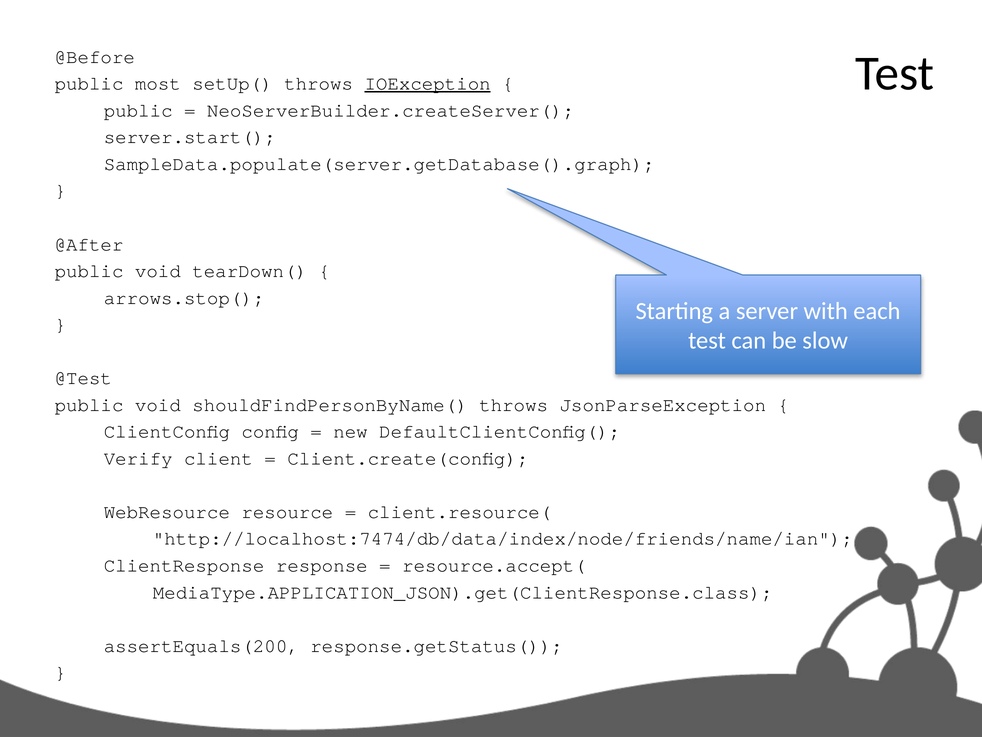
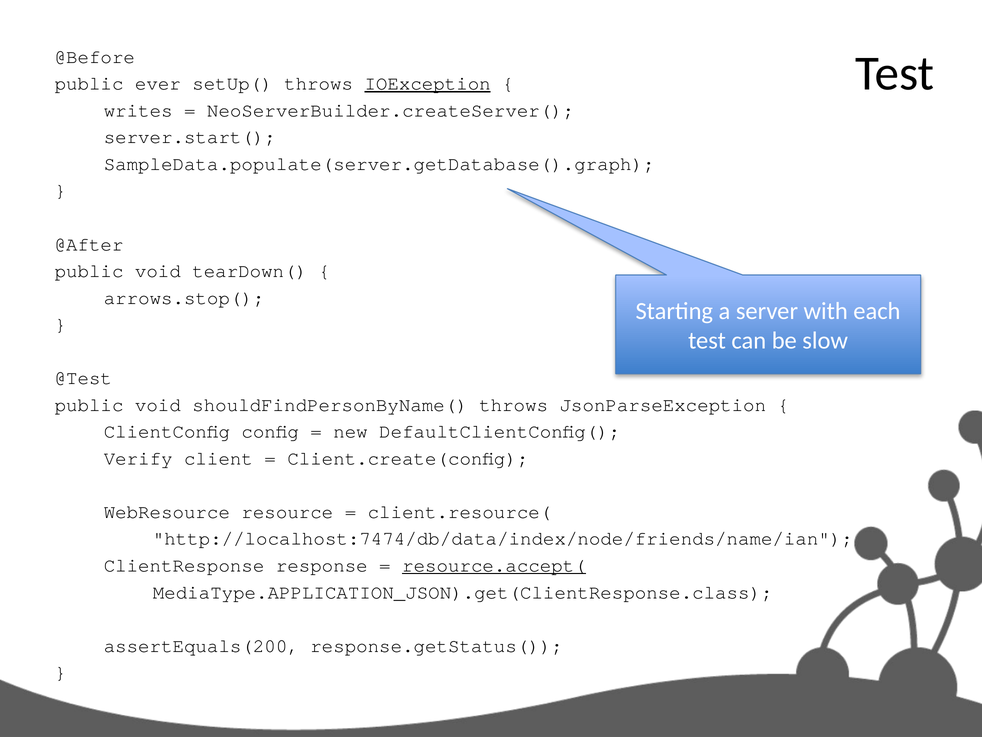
most: most -> ever (158, 84)
public: public -> writes (138, 110)
resource.accept( underline: none -> present (494, 565)
